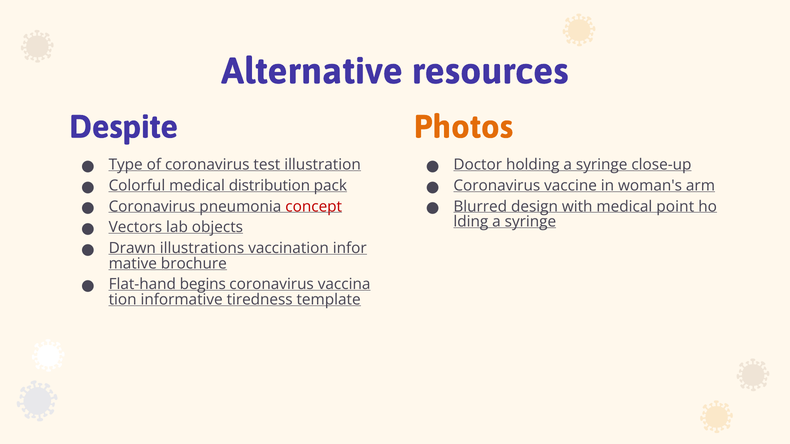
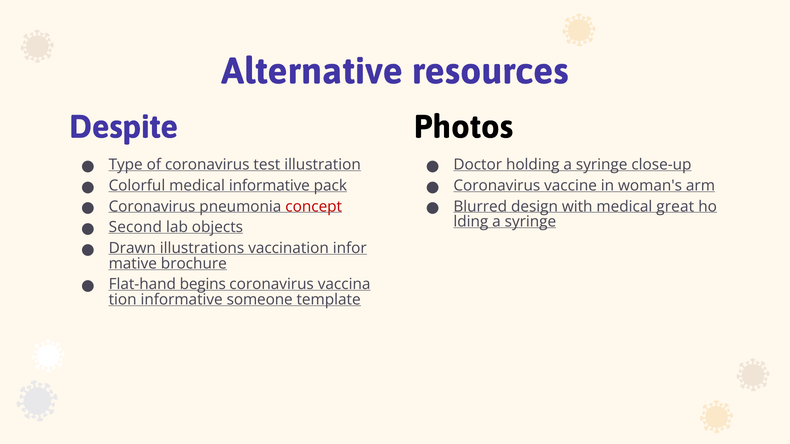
Photos colour: orange -> black (464, 127)
medical distribution: distribution -> informative (269, 186)
point: point -> great (675, 207)
Vectors: Vectors -> Second (135, 227)
tiredness: tiredness -> someone (260, 300)
